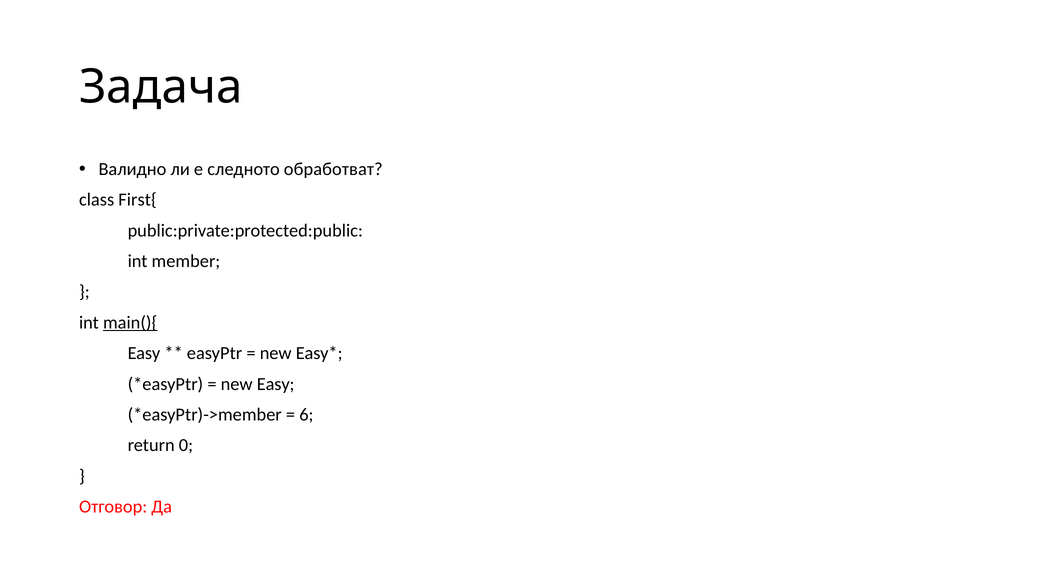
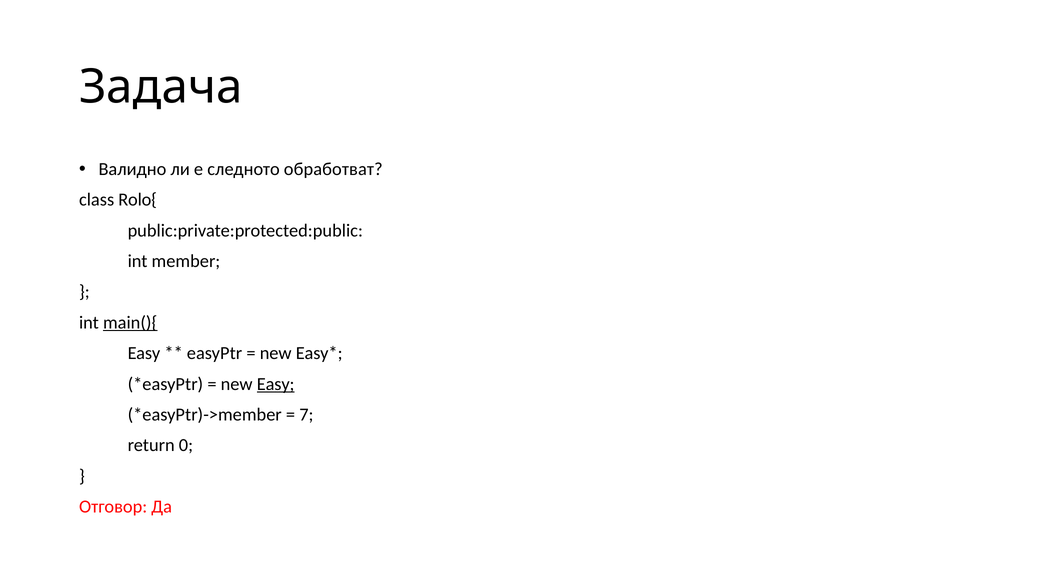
First{: First{ -> Rolo{ (138, 200)
Easy underline: none -> present (276, 384)
6: 6 -> 7 (306, 414)
